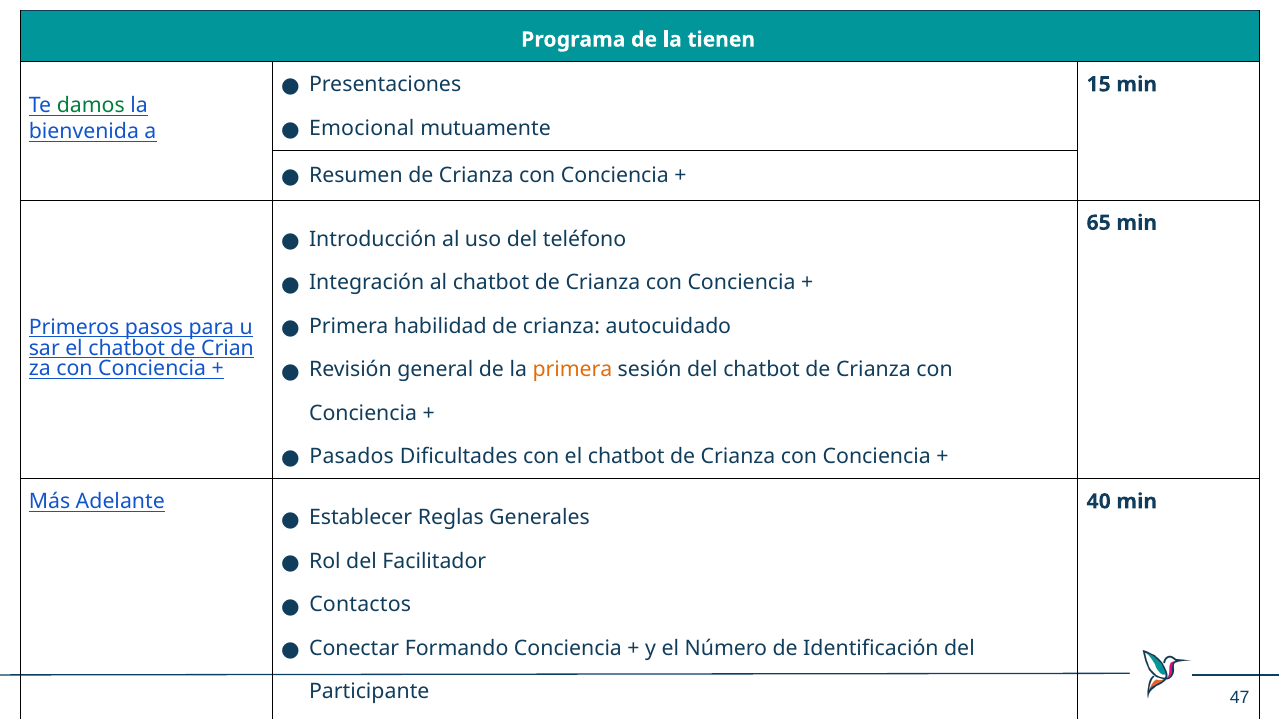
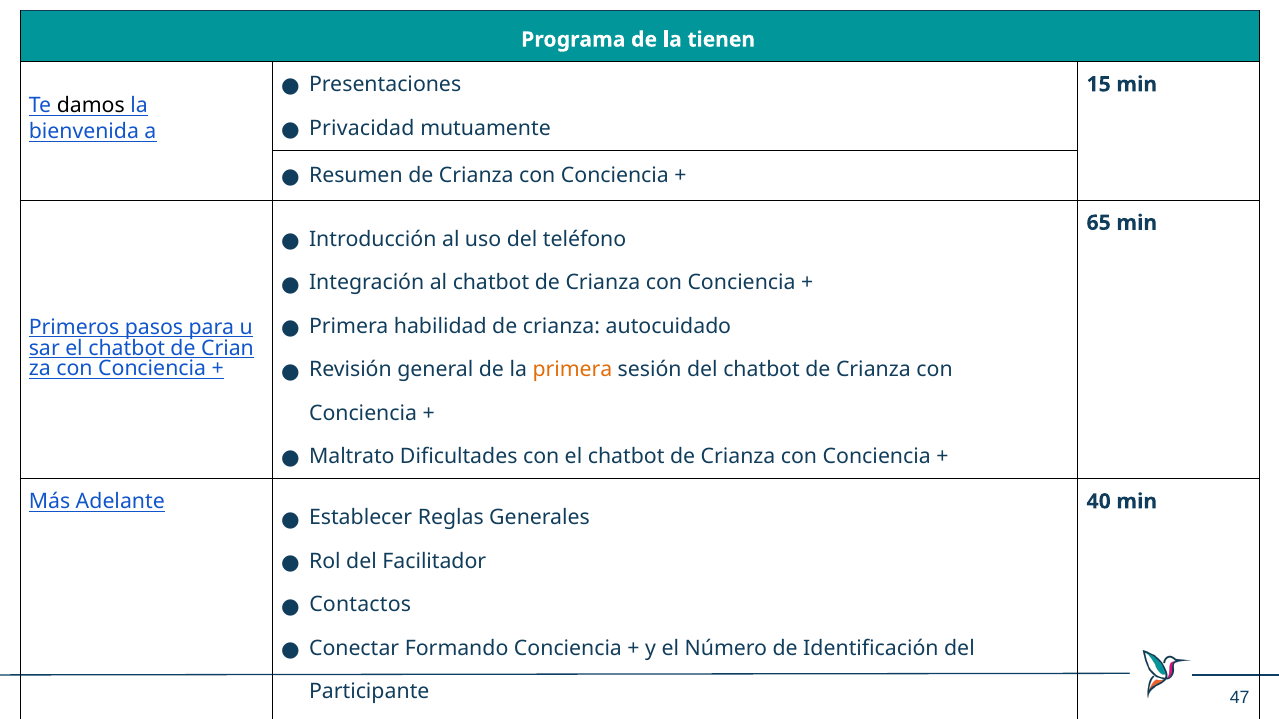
damos colour: green -> black (91, 106)
Emocional: Emocional -> Privacidad (362, 129)
Pasados: Pasados -> Maltrato (352, 457)
